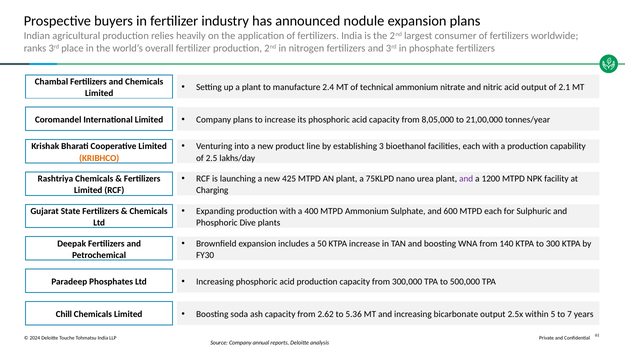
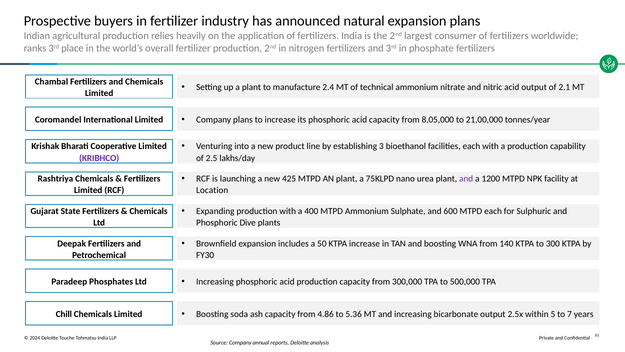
nodule: nodule -> natural (364, 21)
KRIBHCO colour: orange -> purple (99, 158)
Charging: Charging -> Location (212, 190)
2.62: 2.62 -> 4.86 (326, 314)
